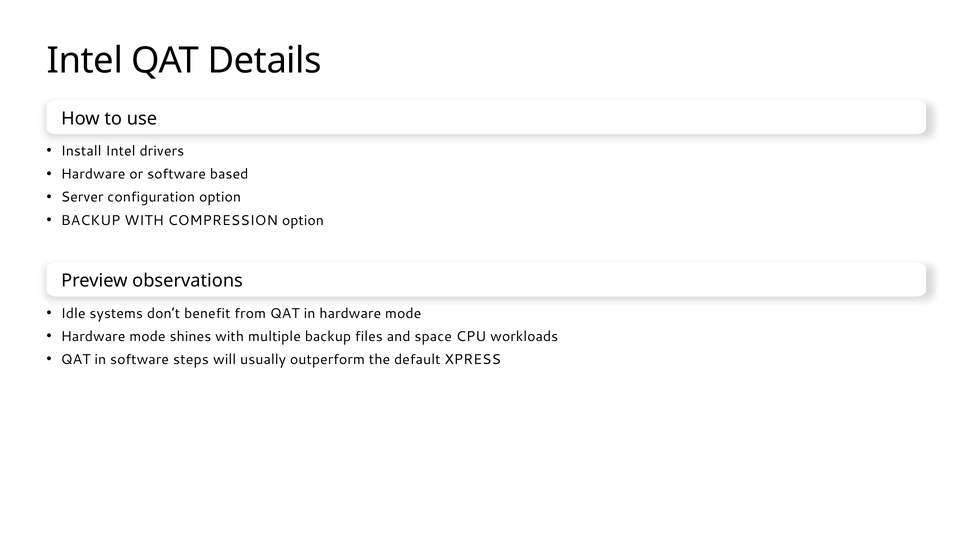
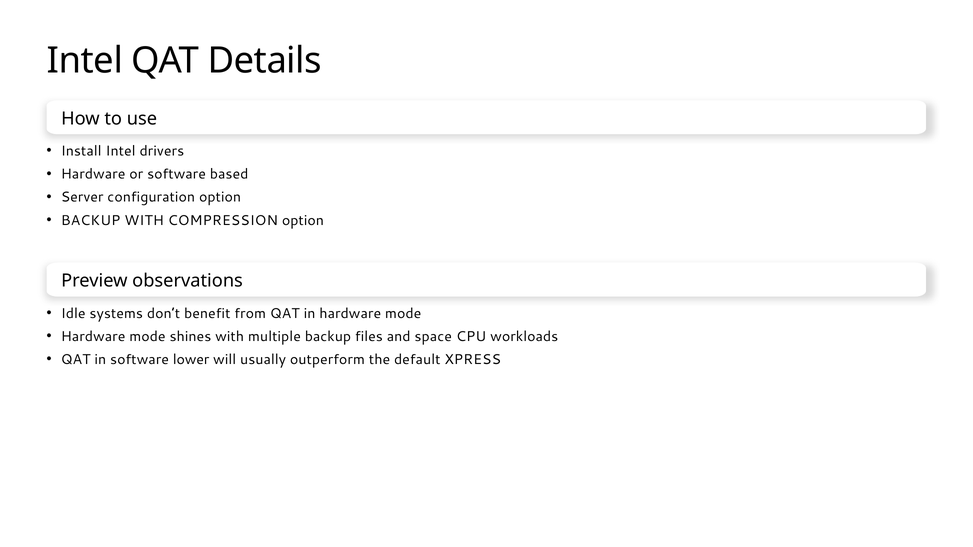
steps: steps -> lower (191, 360)
